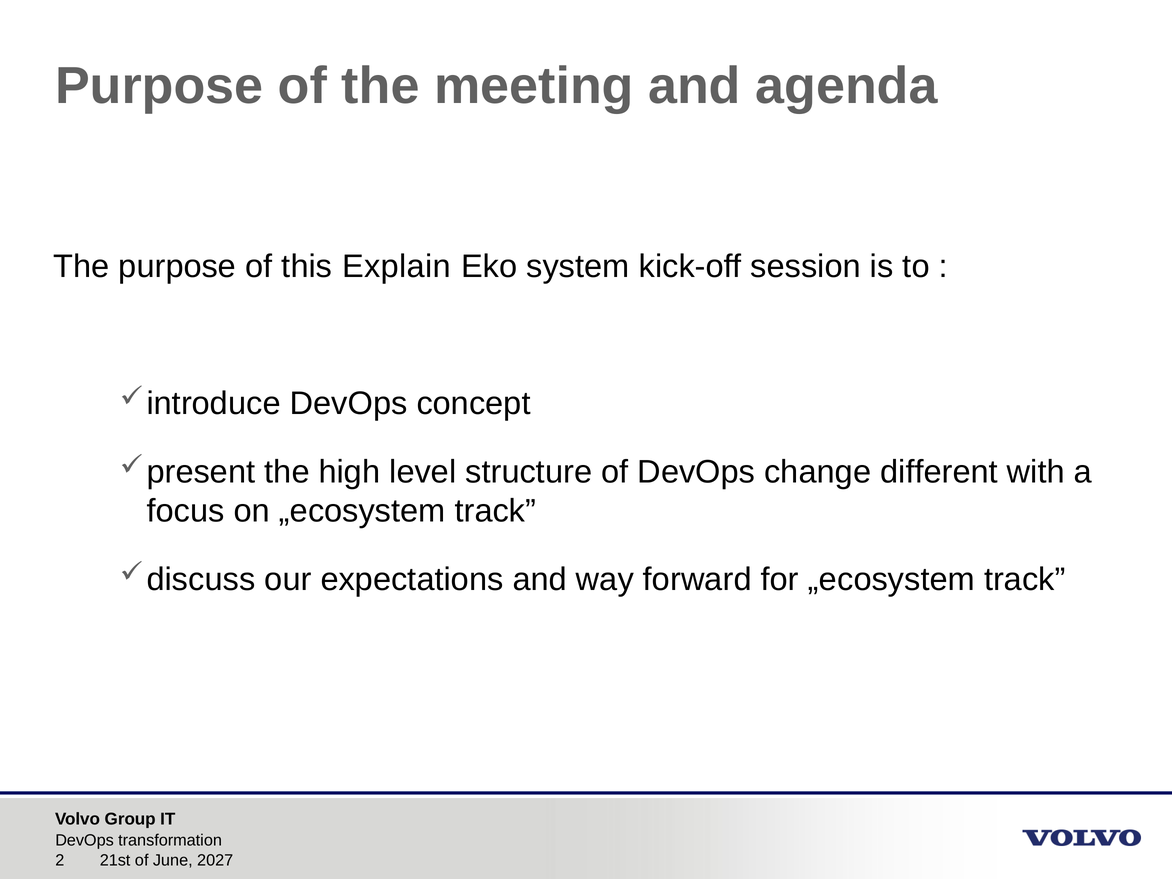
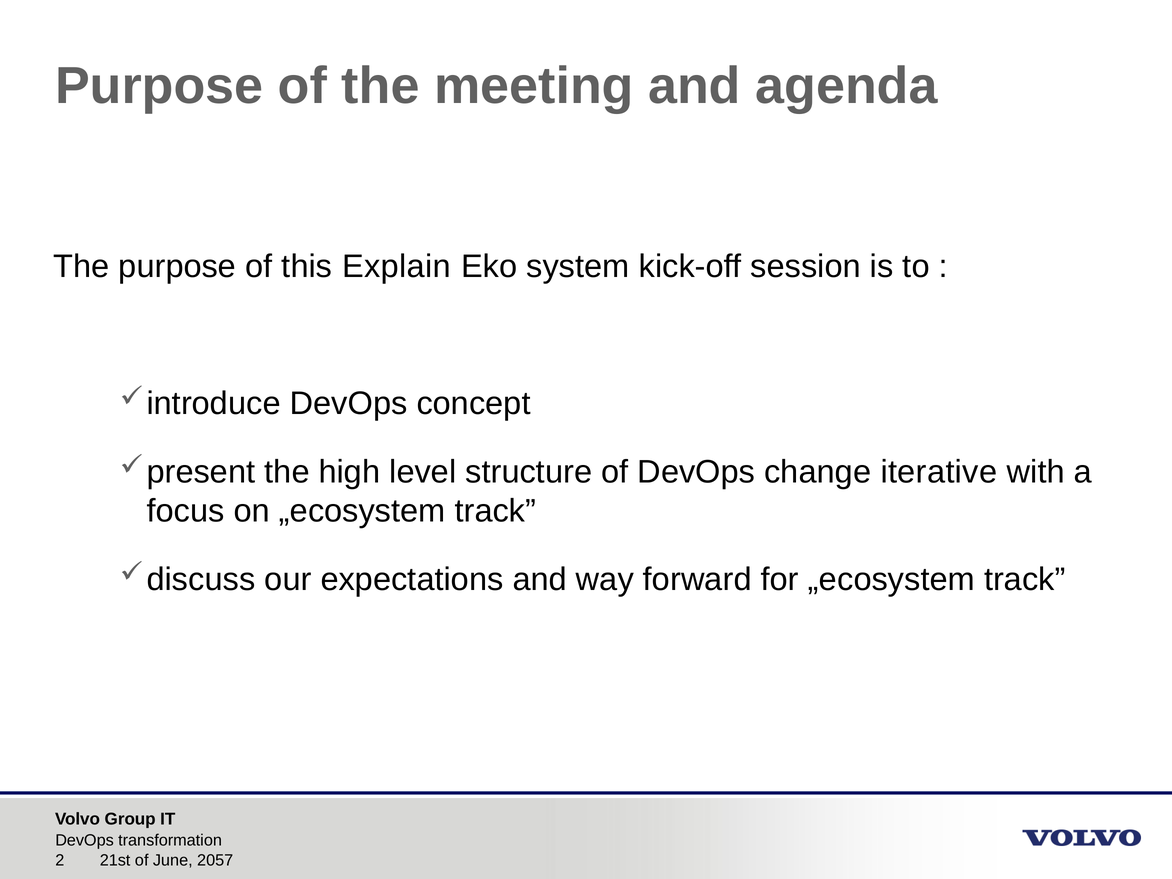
different: different -> iterative (939, 472)
2027: 2027 -> 2057 (215, 861)
